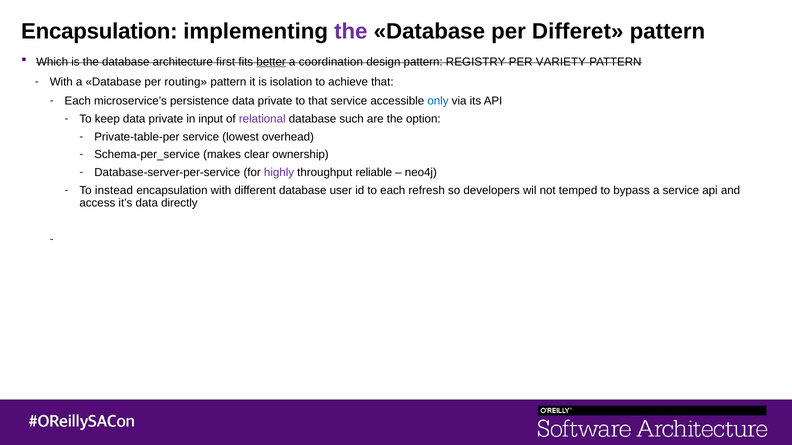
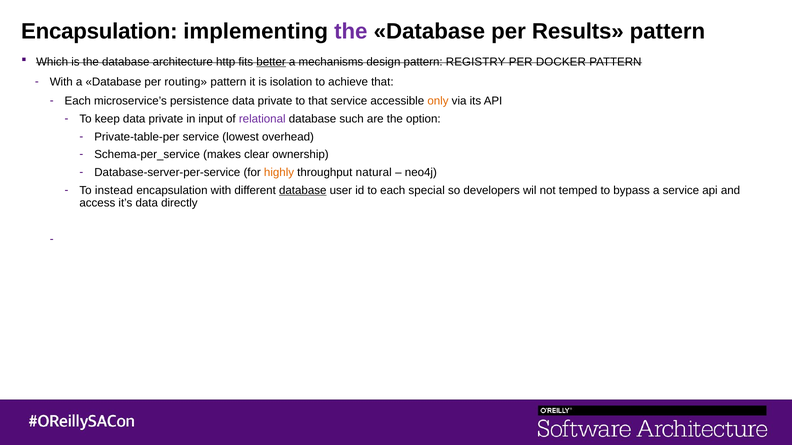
Differet: Differet -> Results (578, 31)
first: first -> http (226, 62)
coordination: coordination -> mechanisms (331, 62)
VARIETY: VARIETY -> DOCKER (561, 62)
only colour: blue -> orange (438, 101)
highly colour: purple -> orange (279, 173)
reliable: reliable -> natural (374, 173)
database underline: none -> present (303, 190)
refresh: refresh -> special (427, 190)
